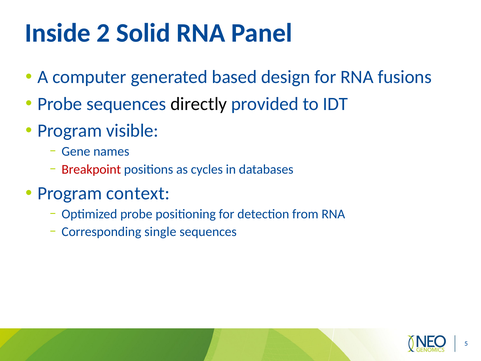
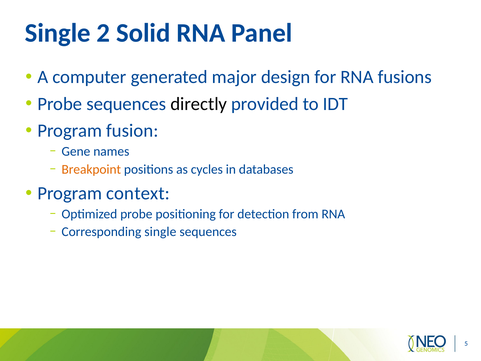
Inside: Inside -> Single (58, 33)
based: based -> major (234, 77)
visible: visible -> fusion (132, 131)
Breakpoint colour: red -> orange (91, 169)
